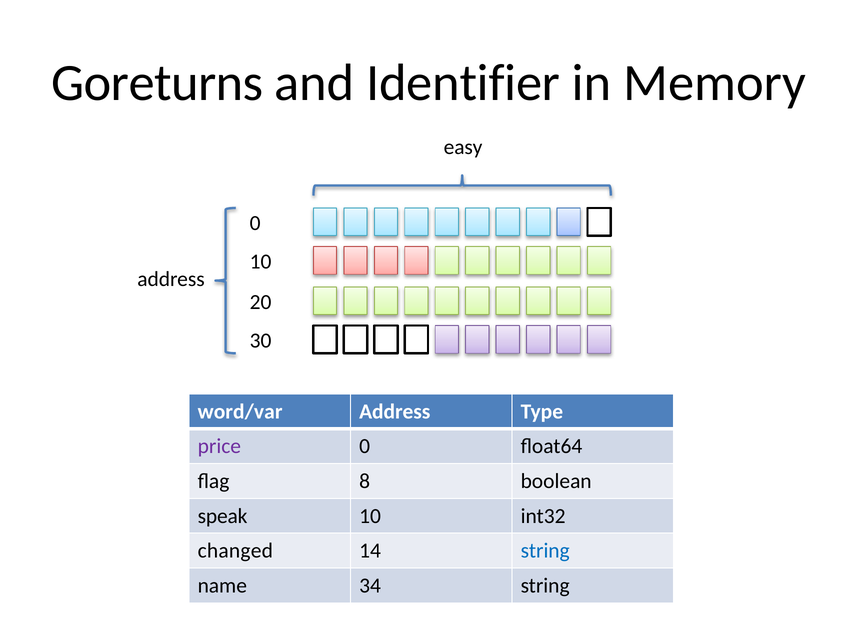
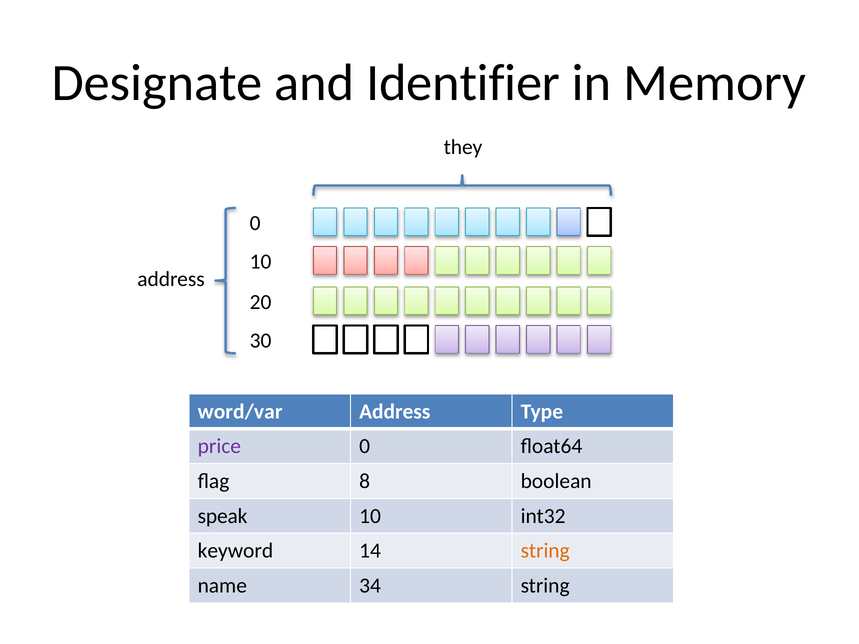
Goreturns: Goreturns -> Designate (157, 83)
easy: easy -> they (463, 147)
changed: changed -> keyword (235, 551)
string colour: blue -> orange (545, 551)
